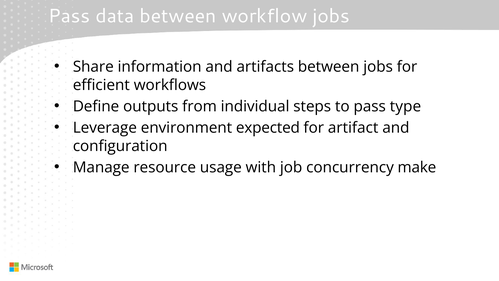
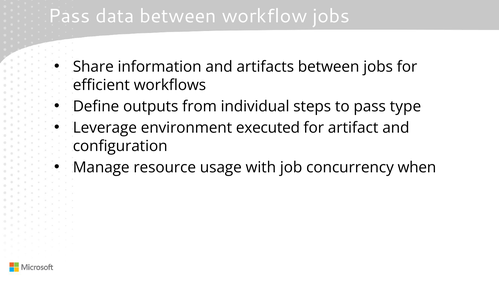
expected: expected -> executed (268, 128)
make: make -> when (417, 167)
